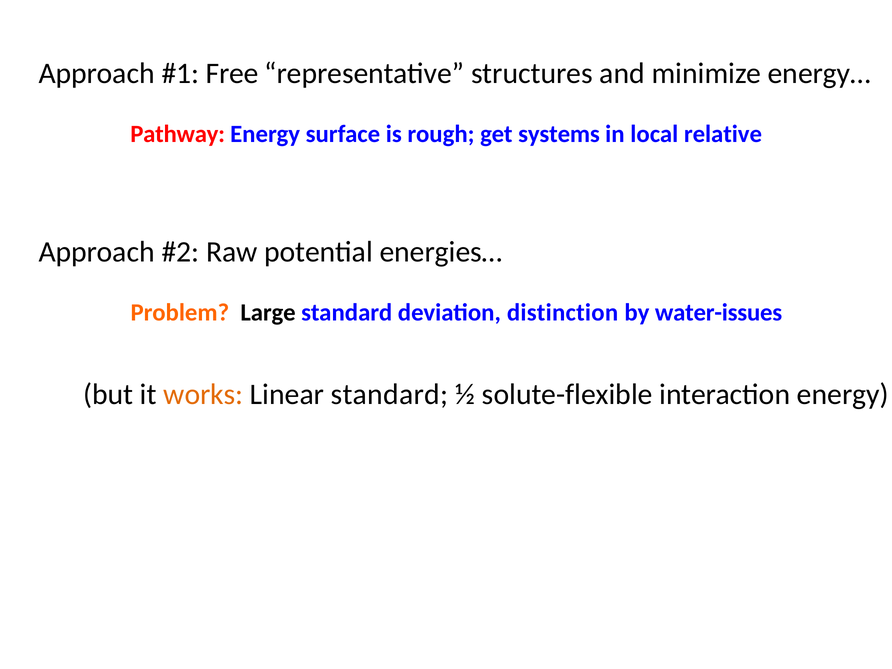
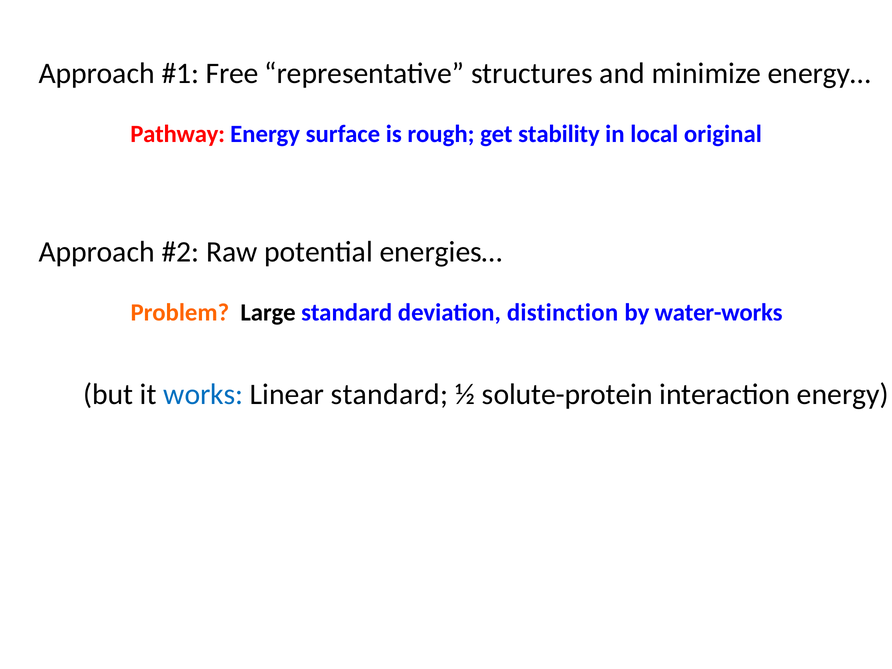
systems: systems -> stability (559, 134)
relative: relative -> original (723, 134)
water-issues: water-issues -> water-works (719, 312)
works colour: orange -> blue (203, 395)
solute-flexible: solute-flexible -> solute-protein (567, 395)
